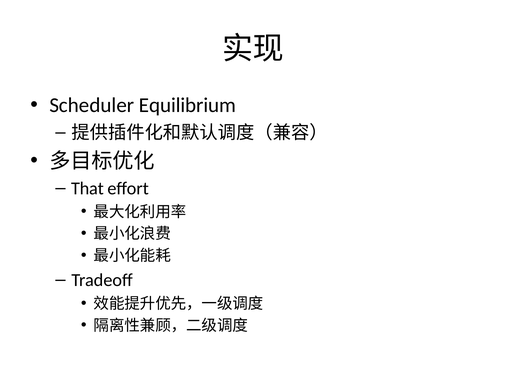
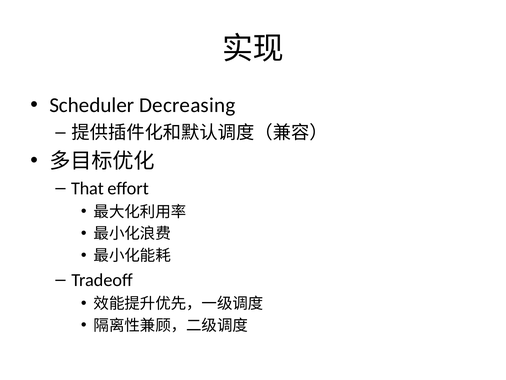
Equilibrium: Equilibrium -> Decreasing (187, 105)
